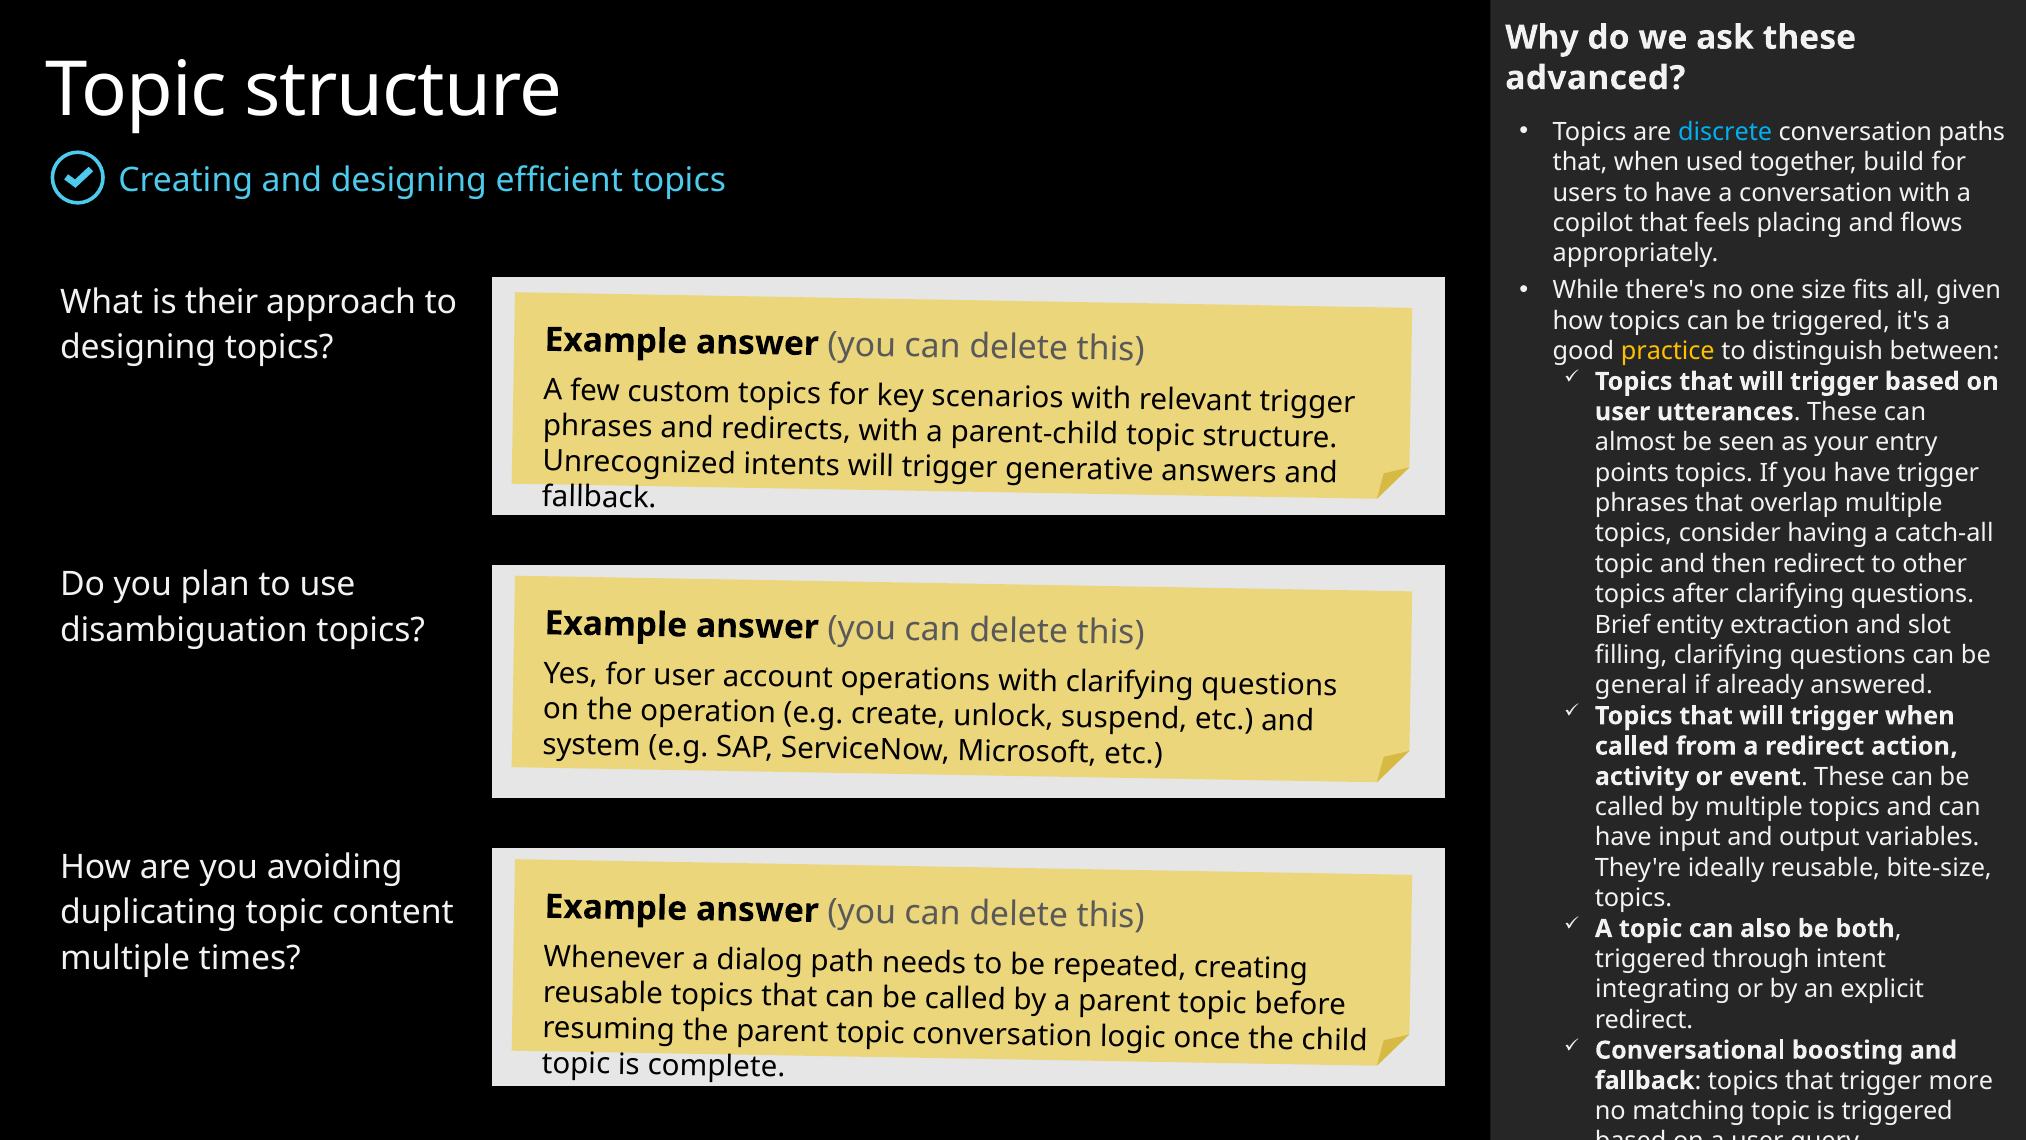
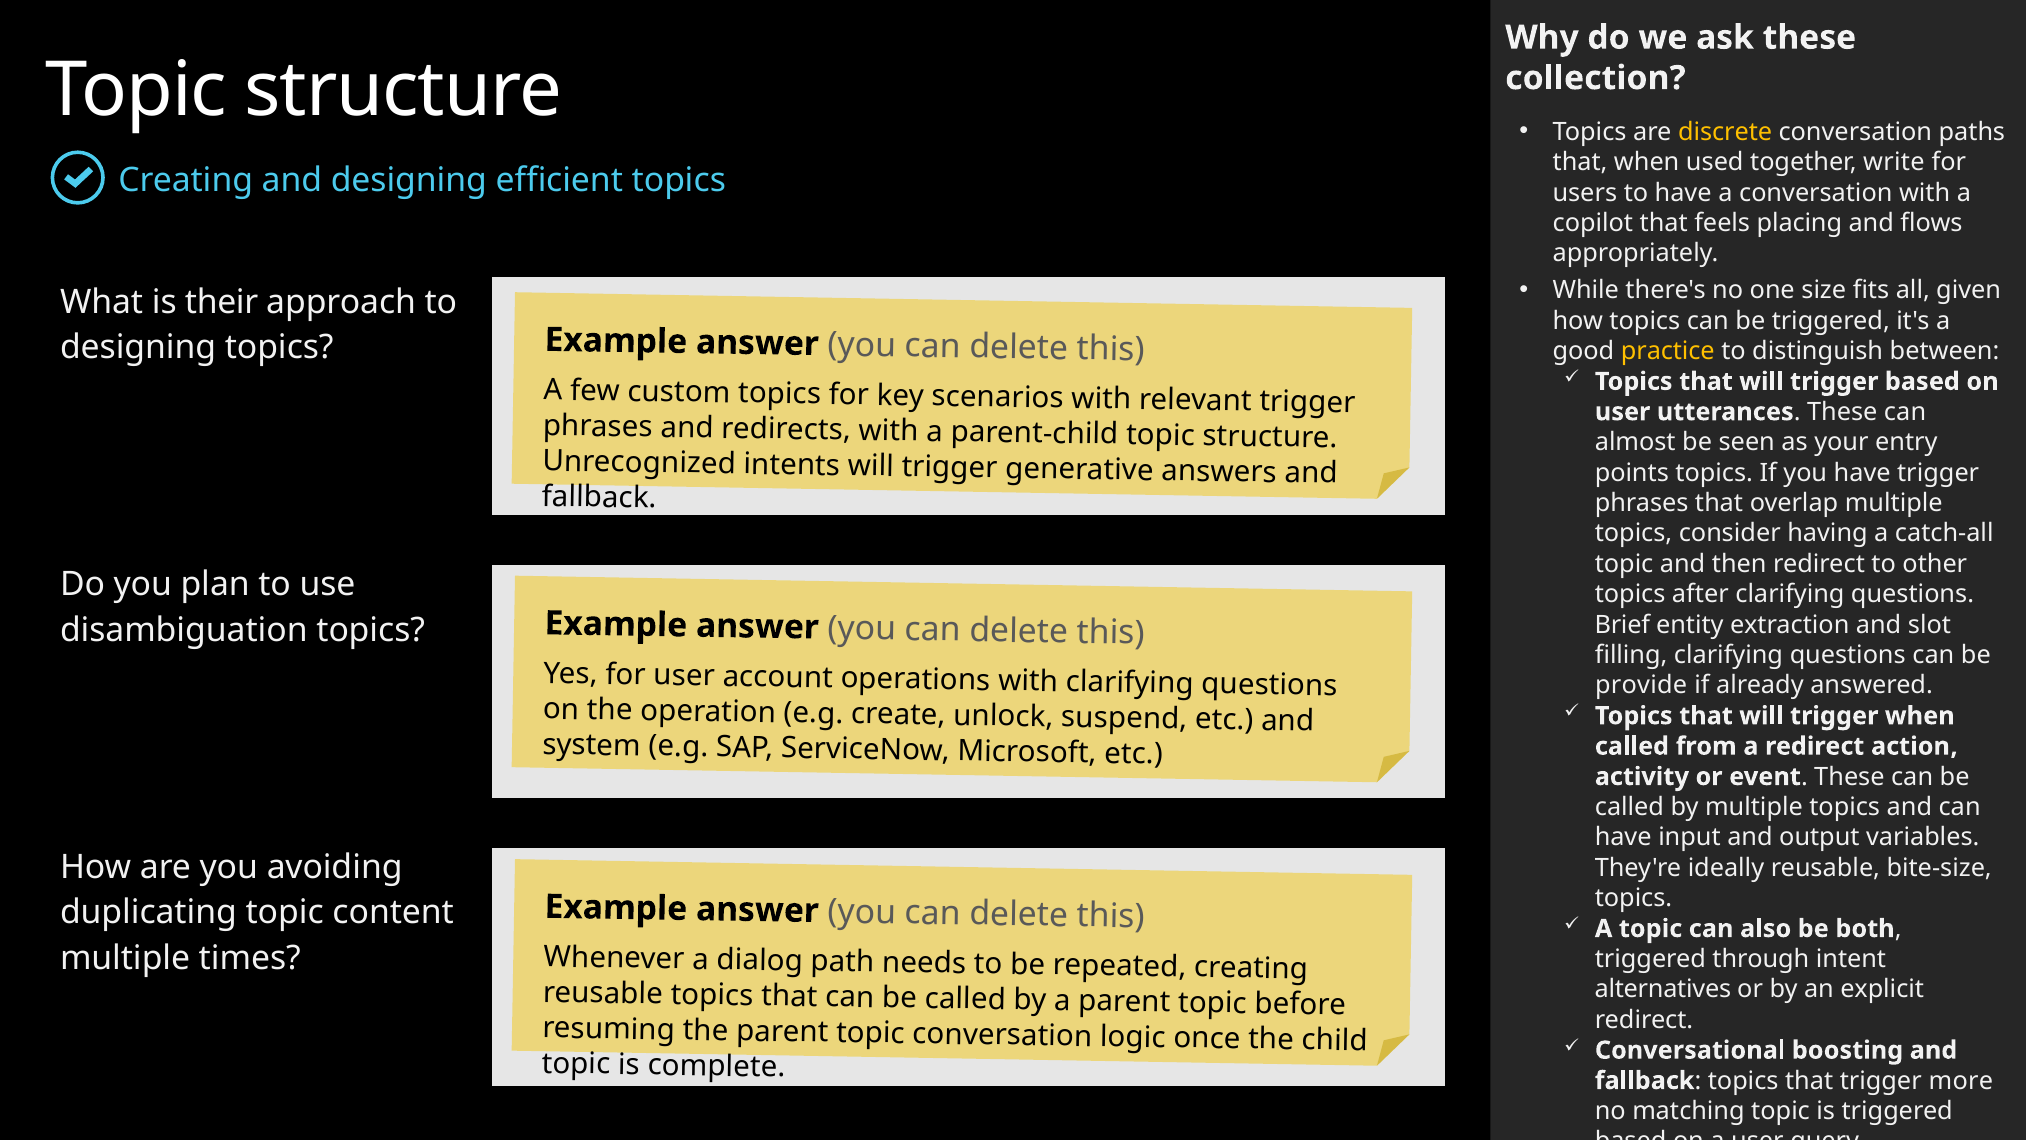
advanced: advanced -> collection (1595, 78)
discrete colour: light blue -> yellow (1725, 132)
build: build -> write (1894, 162)
general: general -> provide (1641, 685)
integrating: integrating -> alternatives (1663, 989)
